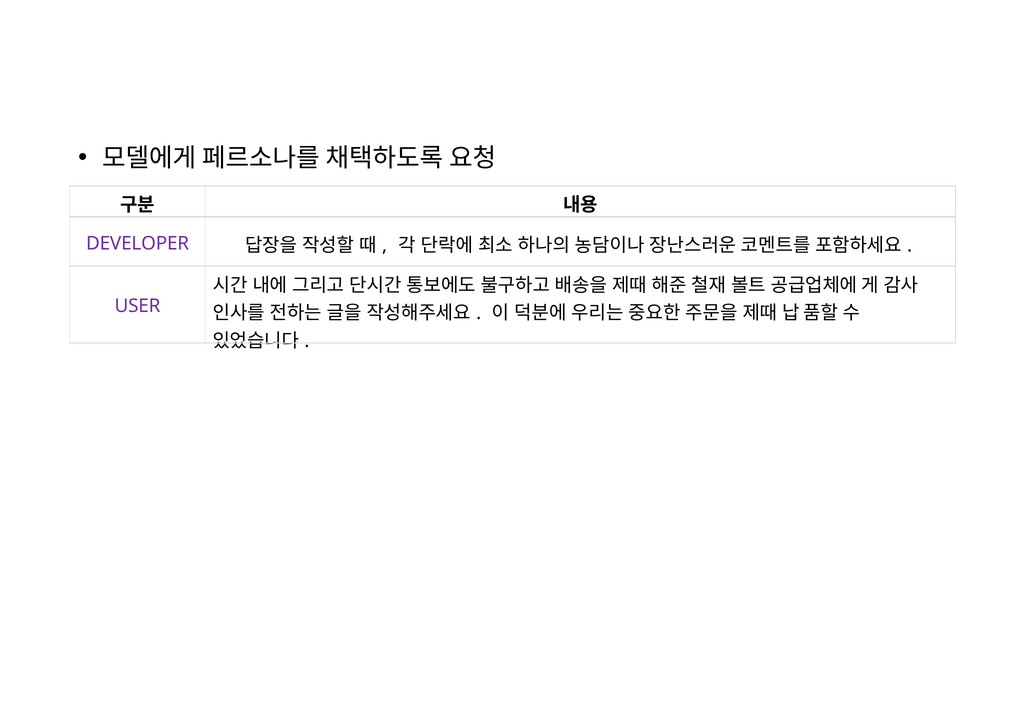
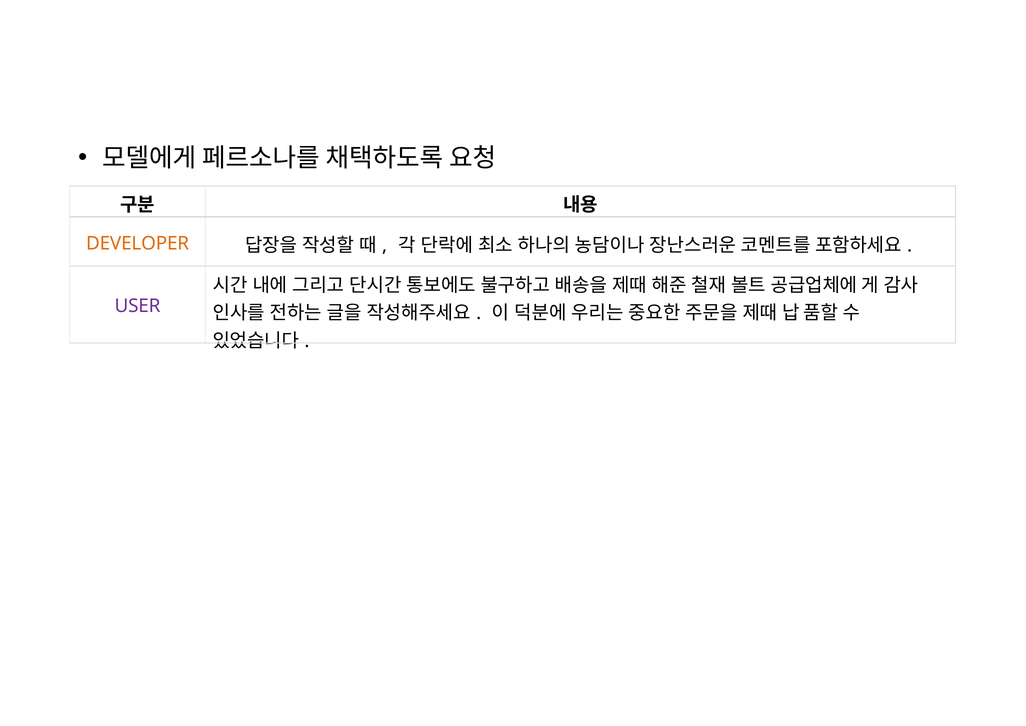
DEVELOPER colour: purple -> orange (138, 244)
